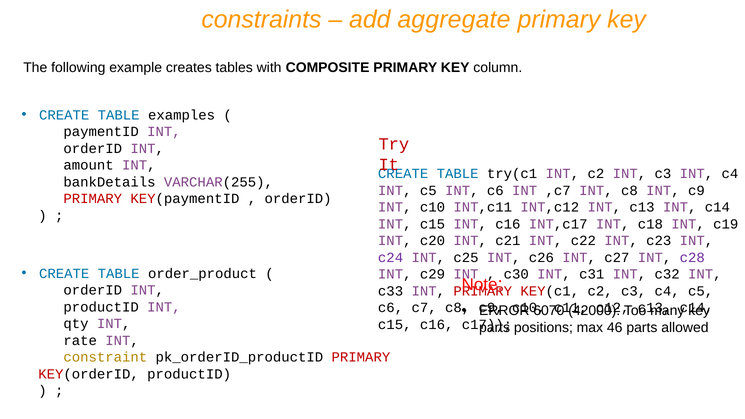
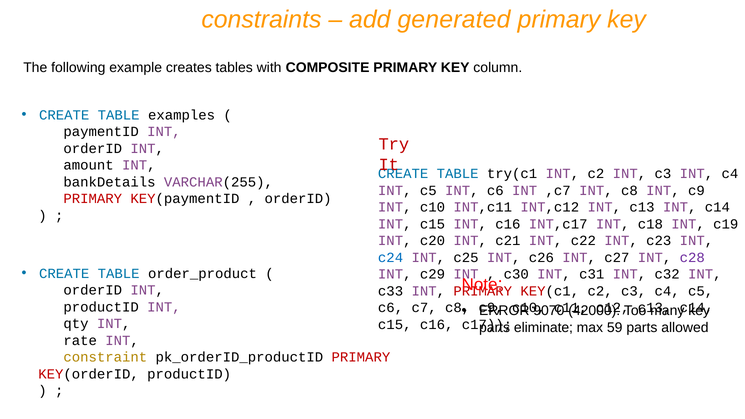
aggregate: aggregate -> generated (454, 19)
c24 colour: purple -> blue (391, 257)
6070: 6070 -> 9070 (549, 311)
positions: positions -> eliminate (543, 327)
46: 46 -> 59 (615, 327)
